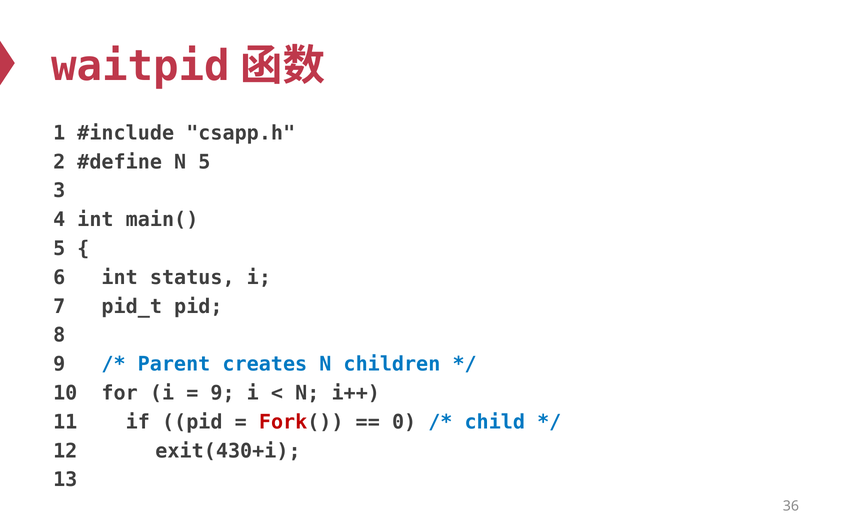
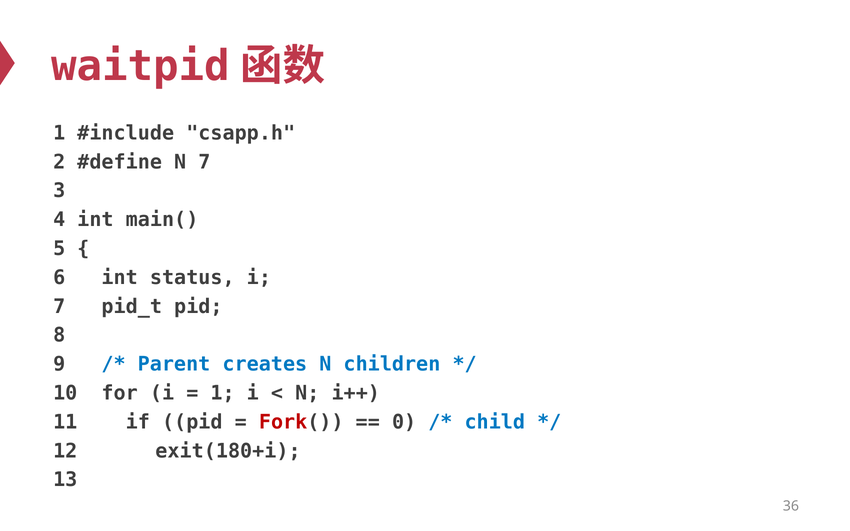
N 5: 5 -> 7 (204, 162)
9: 9 -> 1 (223, 393)
exit(430+i: exit(430+i -> exit(180+i (228, 451)
